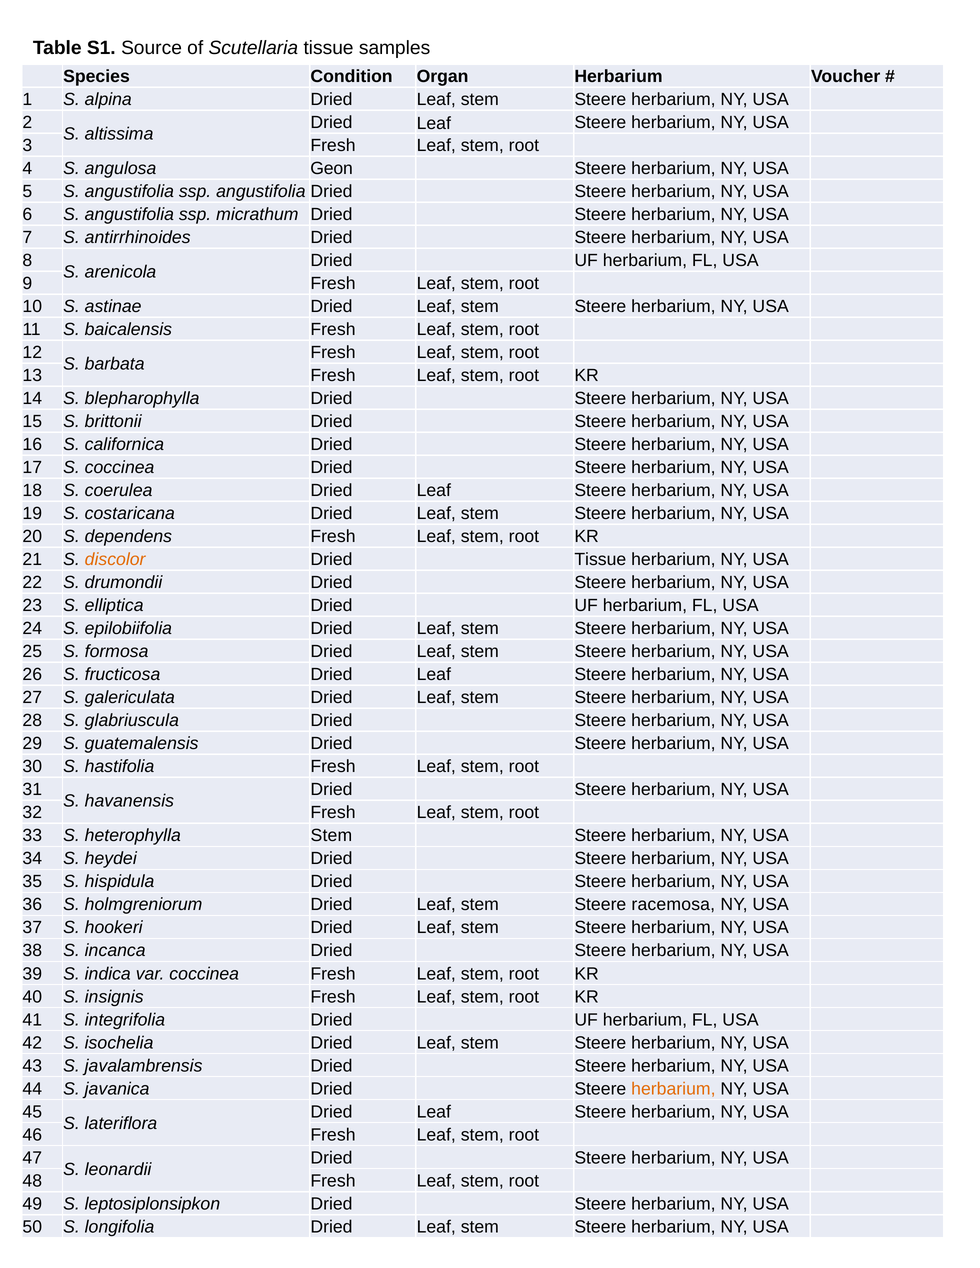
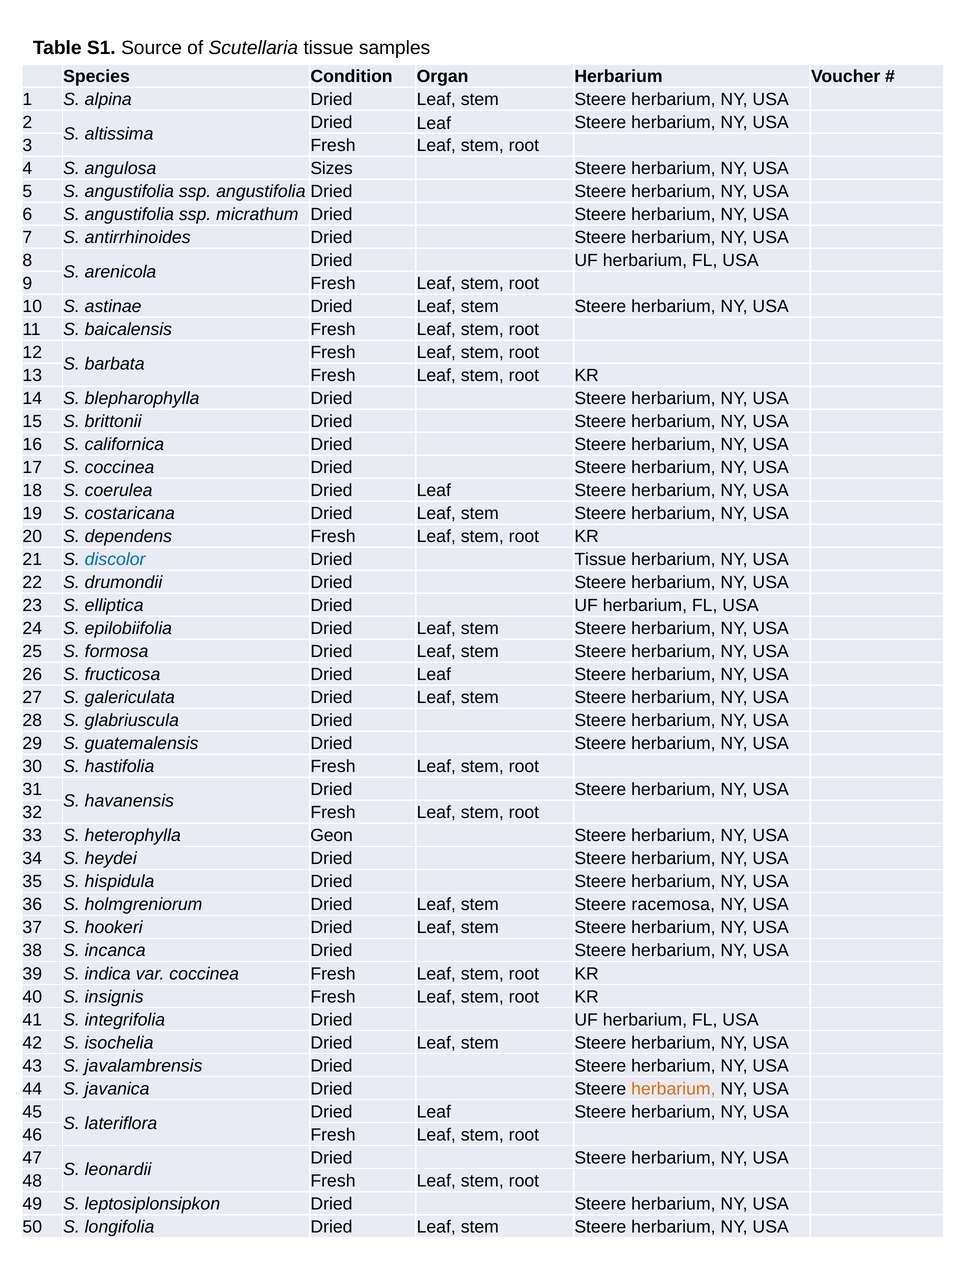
Geon: Geon -> Sizes (332, 168)
discolor colour: orange -> blue (115, 560)
heterophylla Stem: Stem -> Geon (332, 836)
